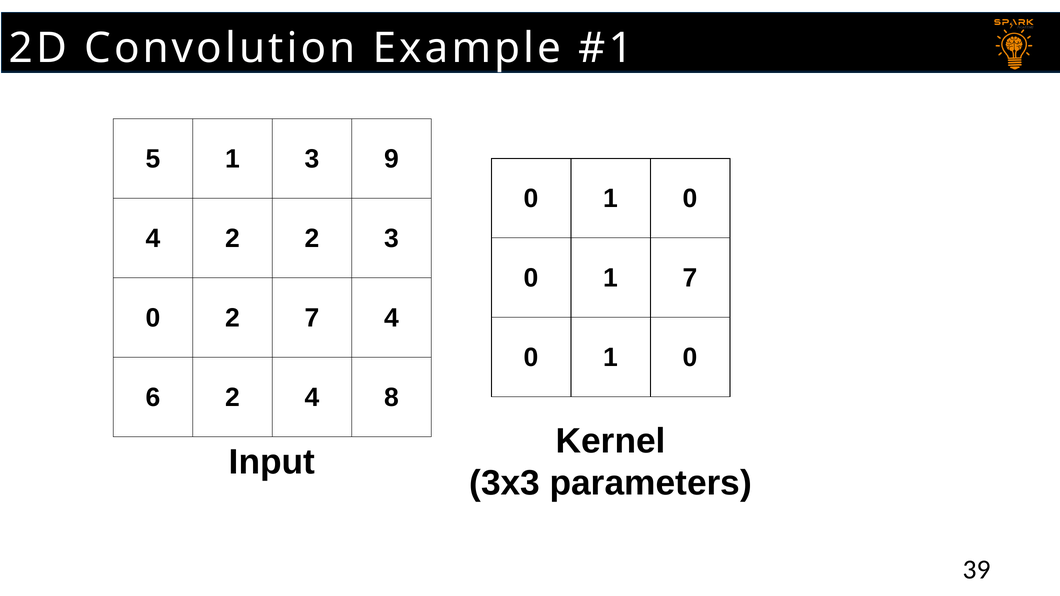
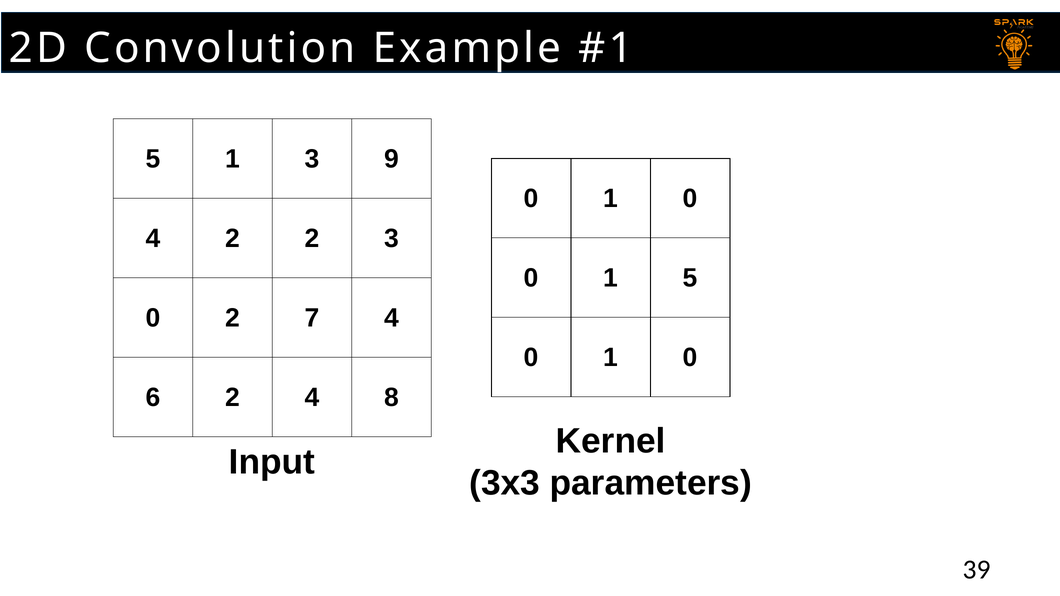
1 7: 7 -> 5 (690, 278)
